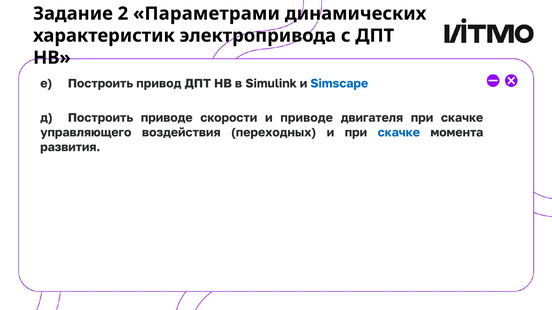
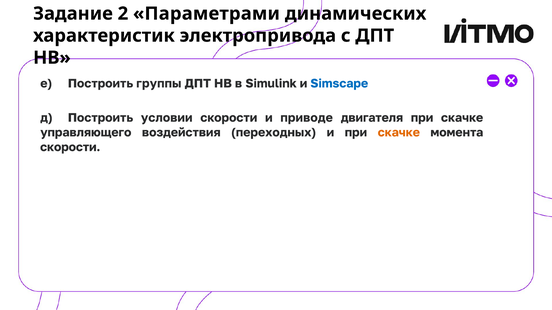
привод: привод -> группы (159, 84)
Построить приводе: приводе -> условии (167, 118)
скачке colour: blue -> orange (399, 133)
развития: развития -> скорости (70, 147)
